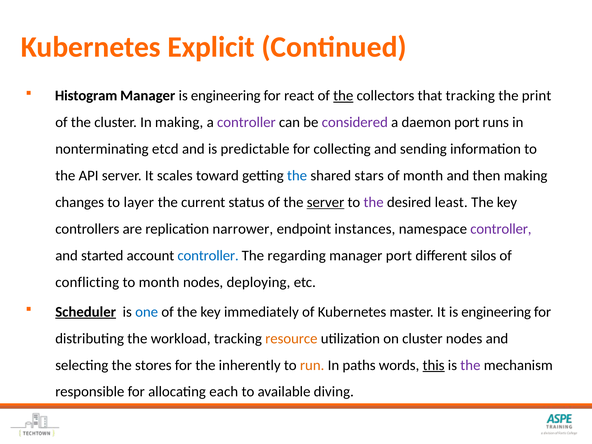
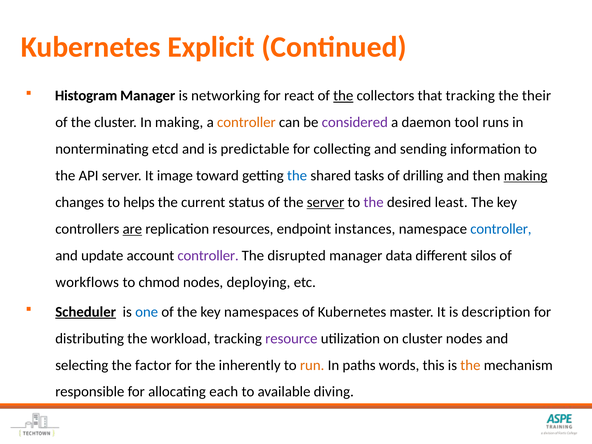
Manager is engineering: engineering -> networking (226, 96)
print: print -> their (537, 96)
controller colour: purple -> orange (246, 122)
daemon port: port -> tool (467, 122)
scales: scales -> image (175, 176)
stars: stars -> tasks (369, 176)
of month: month -> drilling (423, 176)
making underline: none -> present (526, 176)
layer: layer -> helps (139, 202)
are underline: none -> present (132, 229)
narrower: narrower -> resources (243, 229)
controller colour: purple -> blue (501, 229)
started: started -> update (102, 256)
controller colour: blue -> purple (208, 256)
regarding: regarding -> disrupted (297, 256)
manager port: port -> data (399, 256)
conflicting: conflicting -> workflows (87, 282)
to month: month -> chmod (159, 282)
immediately: immediately -> namespaces (261, 312)
It is engineering: engineering -> description (496, 312)
resource colour: orange -> purple (291, 338)
stores: stores -> factor (153, 365)
this underline: present -> none (434, 365)
the colour: purple -> orange (470, 365)
